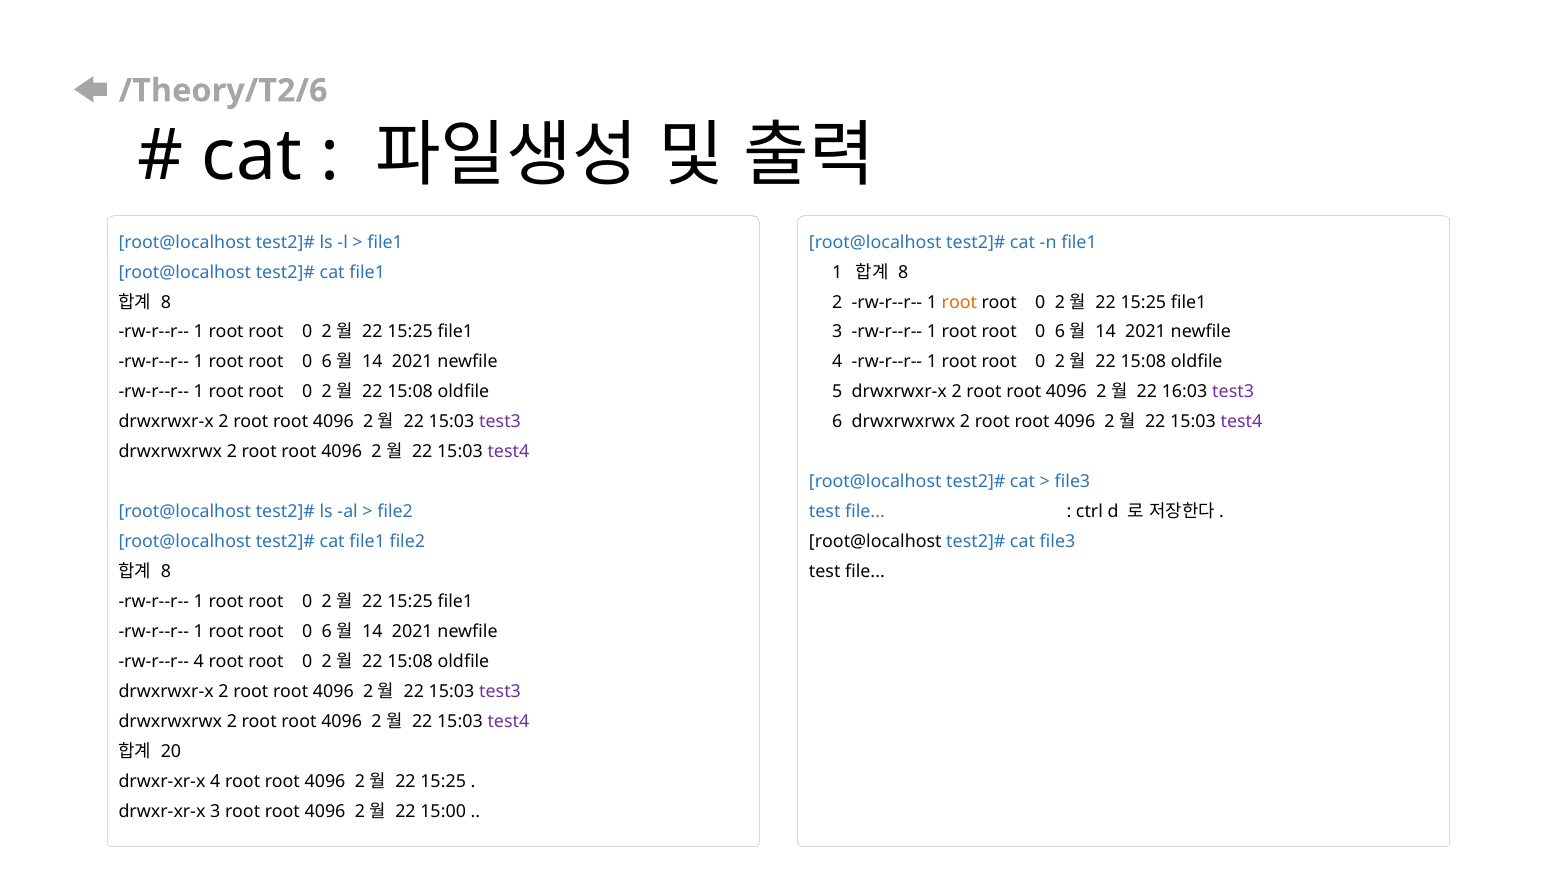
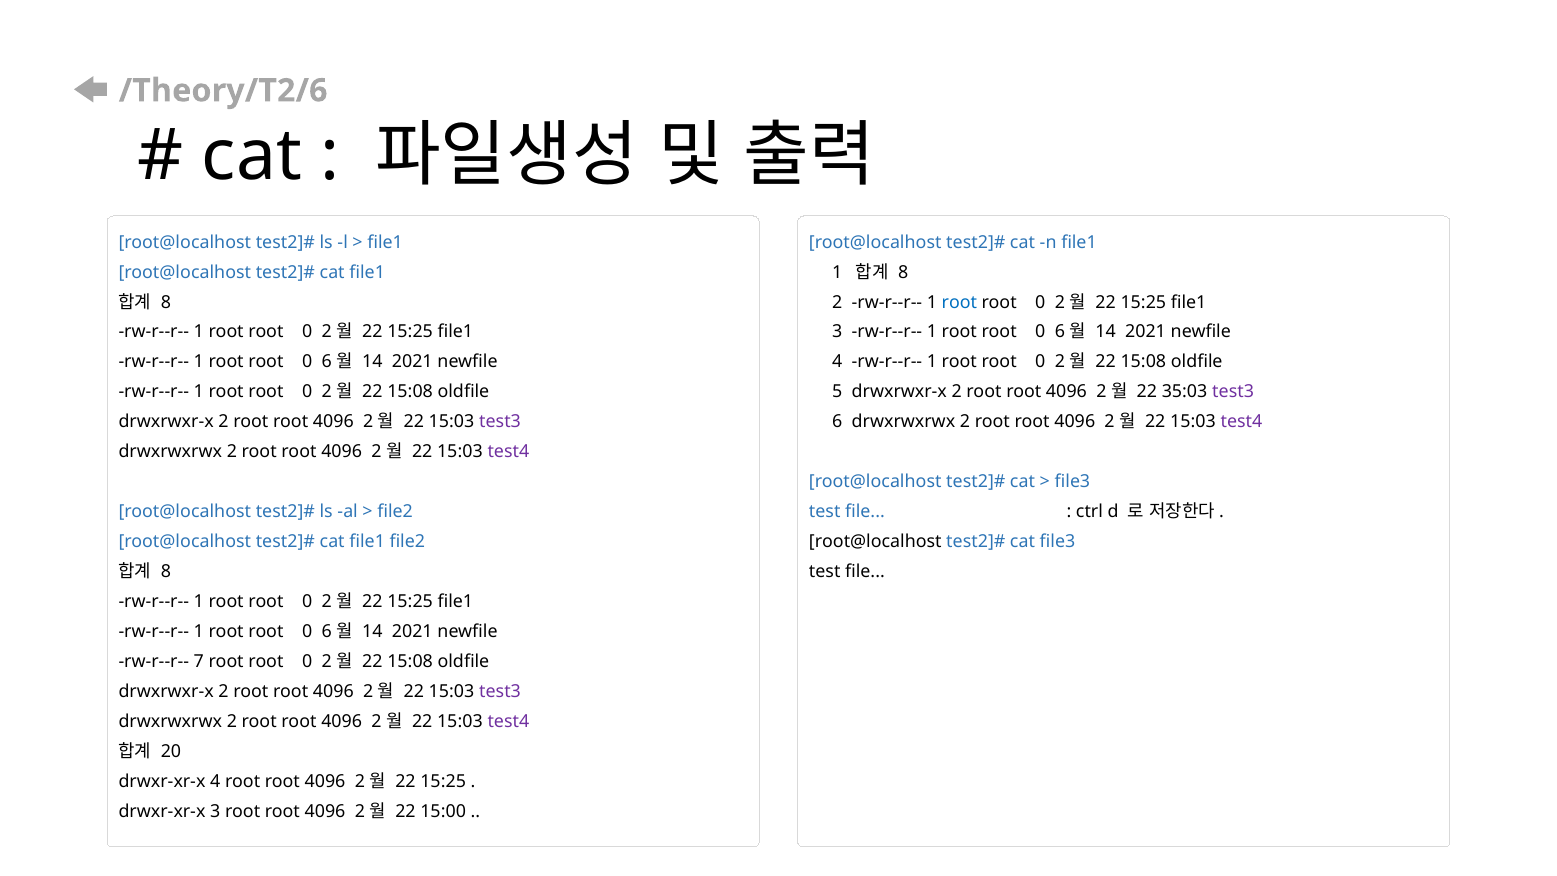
root colour: orange -> blue (959, 302)
16:03: 16:03 -> 35:03 (1185, 392)
rw-r--r-- 4: 4 -> 7 (199, 662)
